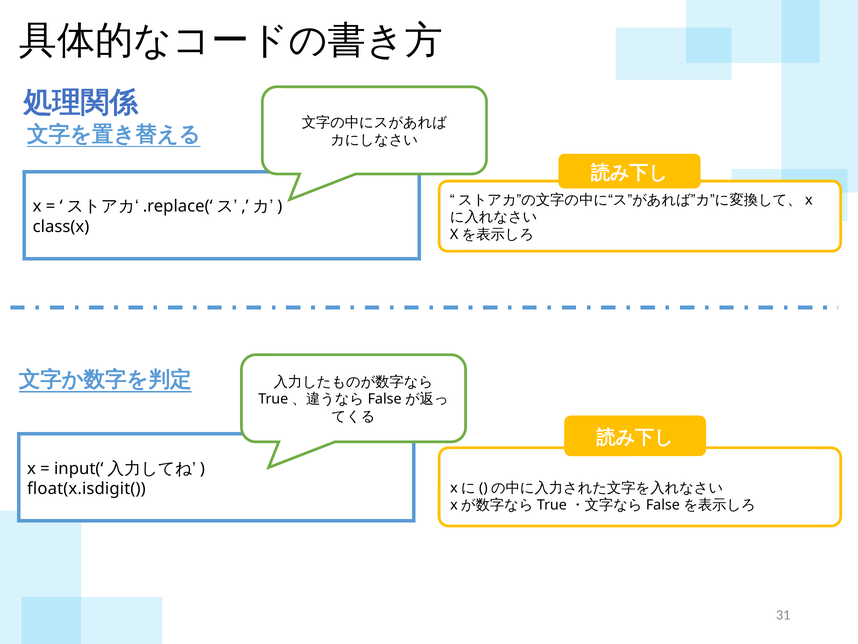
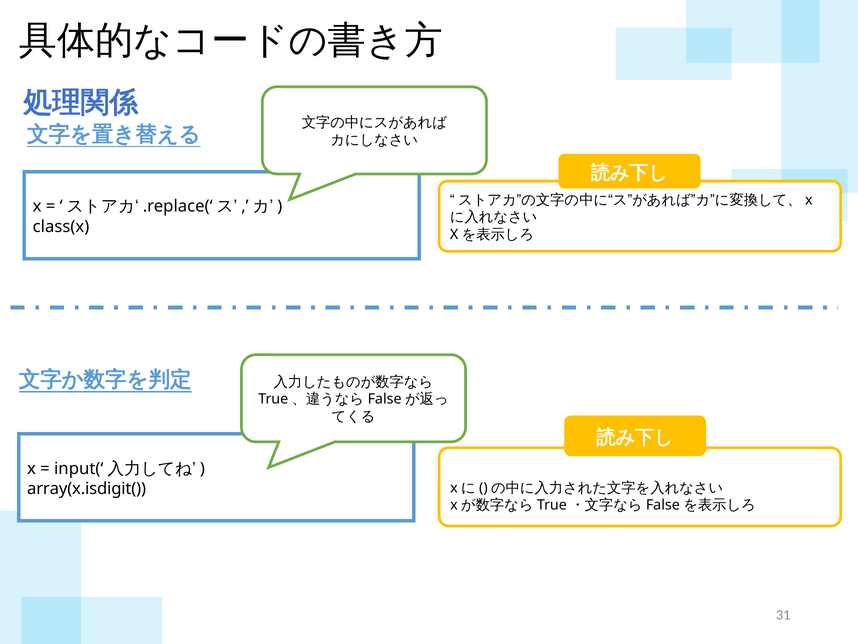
float(x.isdigit(: float(x.isdigit( -> array(x.isdigit( (87, 488)
